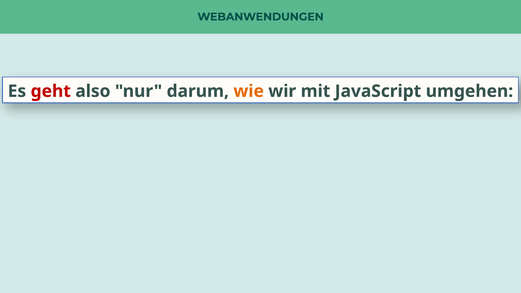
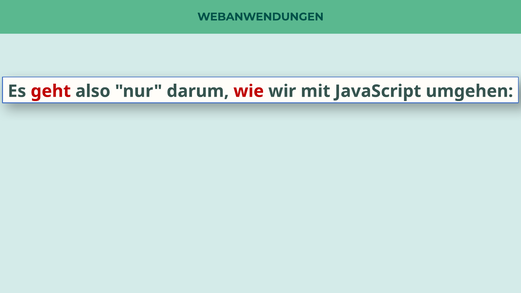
wie colour: orange -> red (249, 91)
